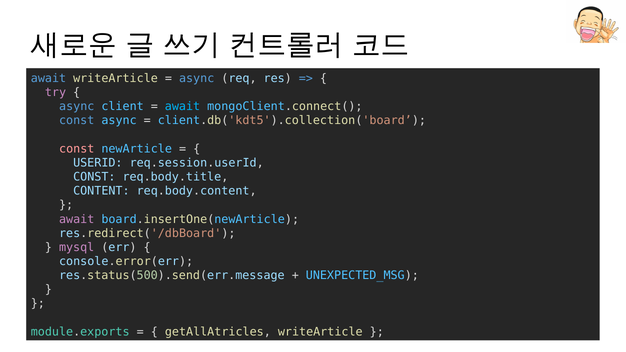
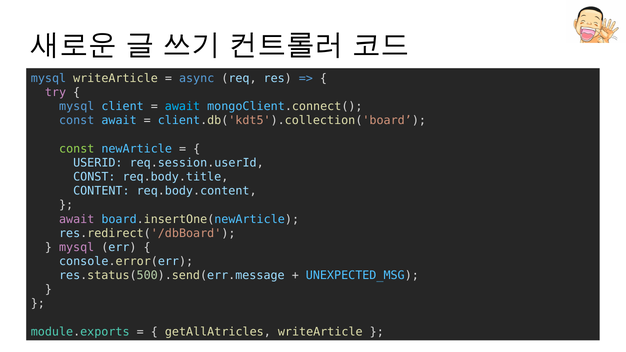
await: await -> mysql (48, 78)
async: async -> mysql (77, 107)
const async: async -> await (119, 121)
const colour: pink -> light green (77, 149)
